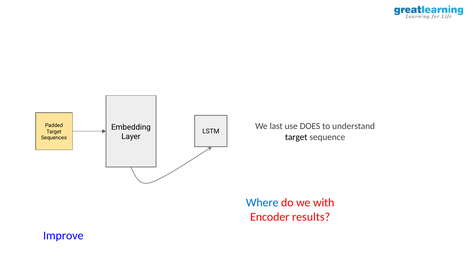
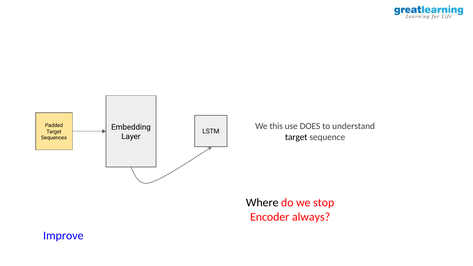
last: last -> this (276, 126)
Where colour: blue -> black (262, 203)
with: with -> stop (324, 203)
results: results -> always (311, 217)
